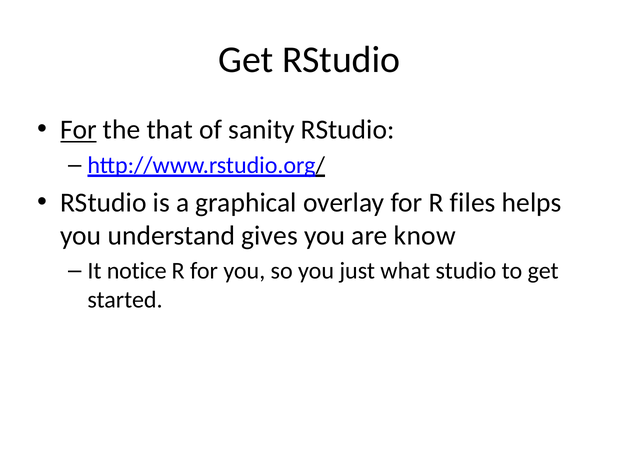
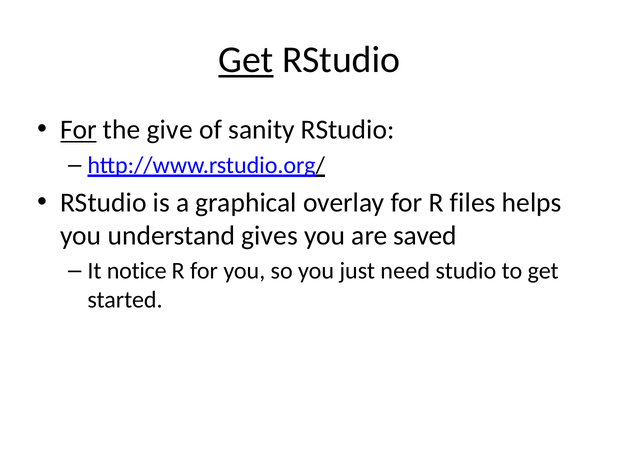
Get underline: none -> present (246, 60)
that: that -> give (170, 130)
know: know -> saved (425, 236)
what: what -> need (405, 271)
